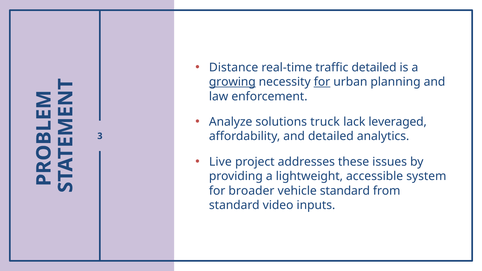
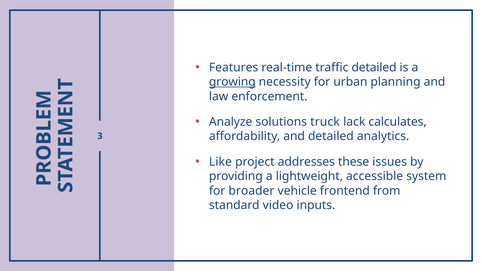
Distance: Distance -> Features (234, 68)
for underline: present -> none (322, 82)
leveraged: leveraged -> calculates (398, 122)
Live: Live -> Like (220, 162)
vehicle standard: standard -> frontend (345, 191)
